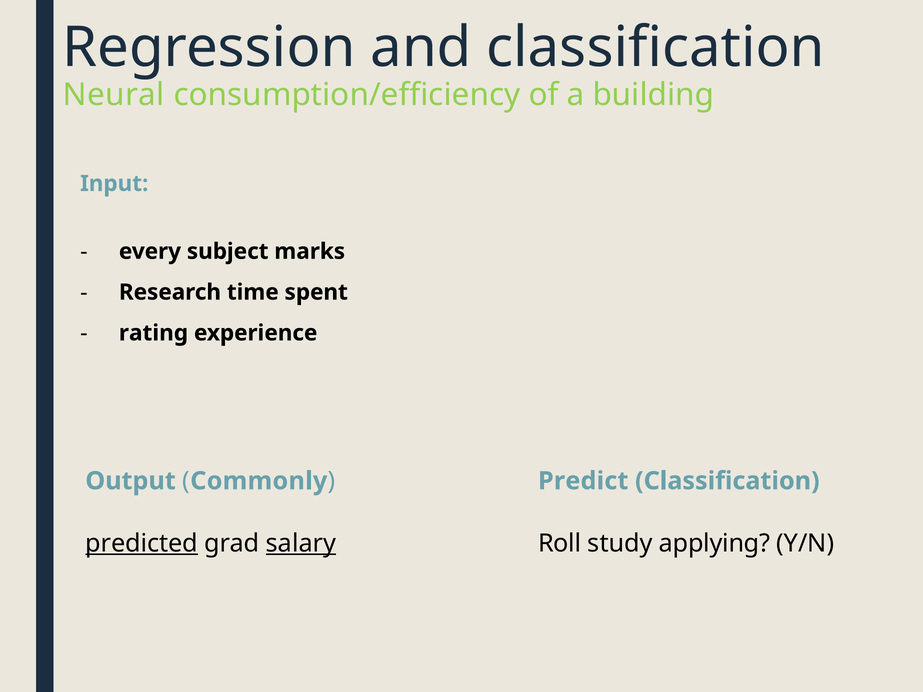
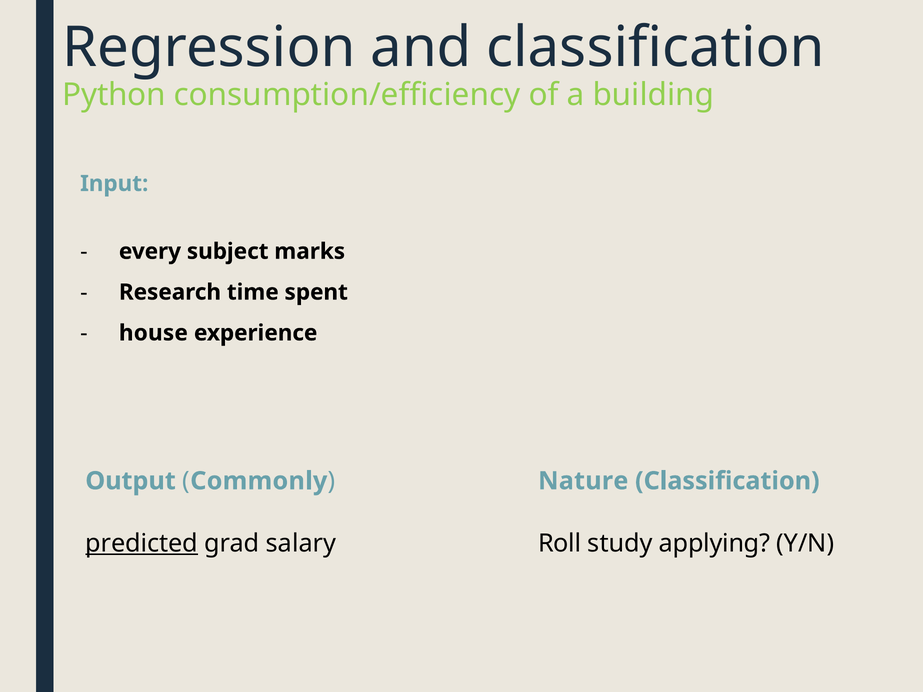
Neural: Neural -> Python (114, 95)
rating: rating -> house (153, 333)
Predict: Predict -> Nature (583, 481)
salary underline: present -> none (301, 544)
